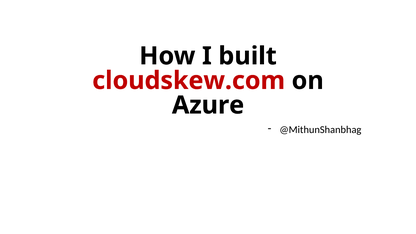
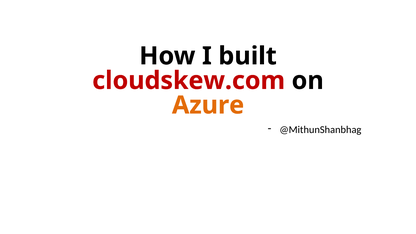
Azure colour: black -> orange (208, 105)
